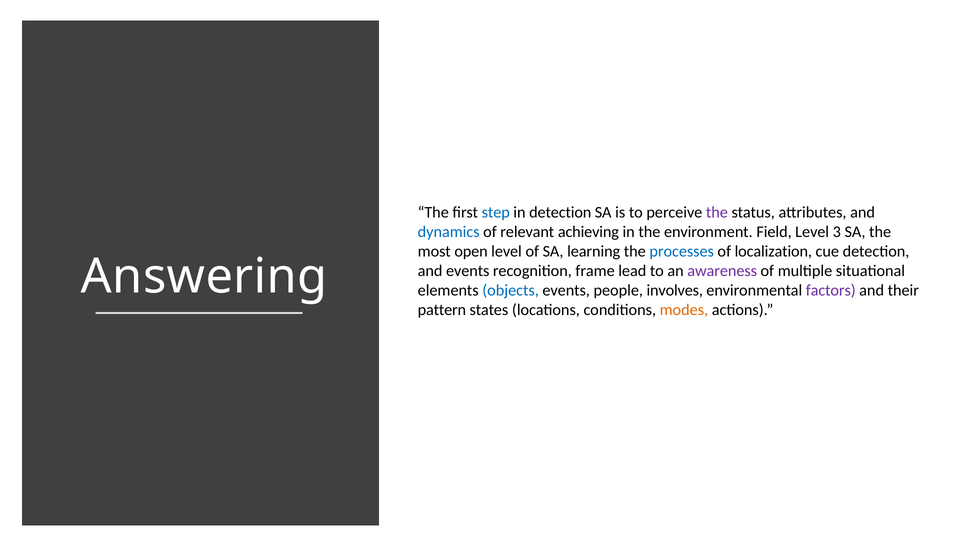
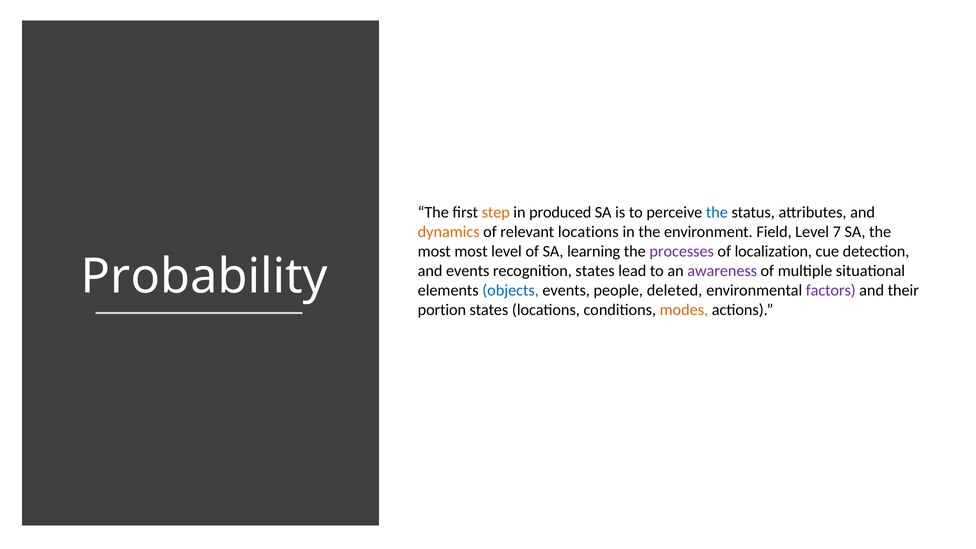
step colour: blue -> orange (496, 212)
in detection: detection -> produced (560, 212)
the colour: purple -> blue (717, 212)
dynamics colour: blue -> orange (449, 232)
relevant achieving: achieving -> locations (588, 232)
3: 3 -> 7 (837, 232)
most open: open -> most (471, 251)
processes colour: blue -> purple (682, 251)
Answering: Answering -> Probability (204, 276)
recognition frame: frame -> states (595, 271)
involves: involves -> deleted (675, 290)
pattern: pattern -> portion (442, 310)
